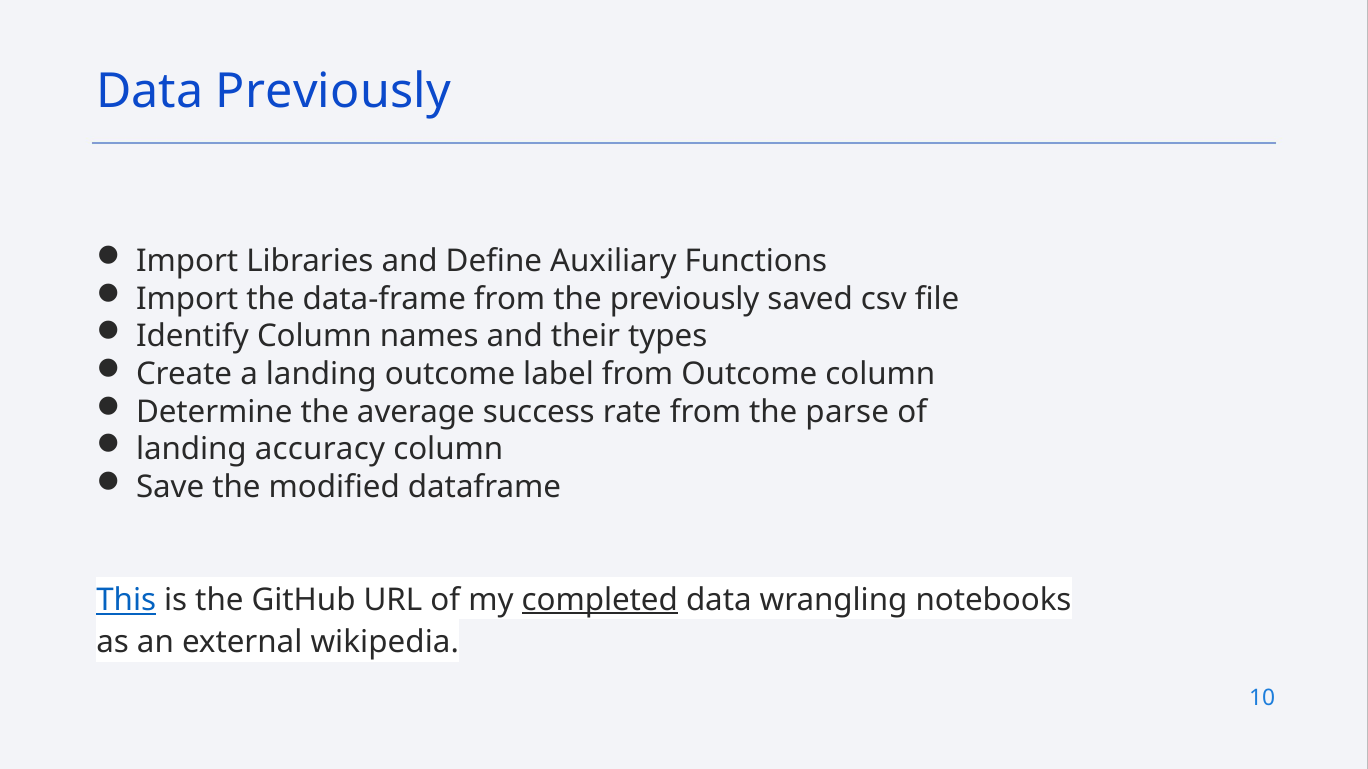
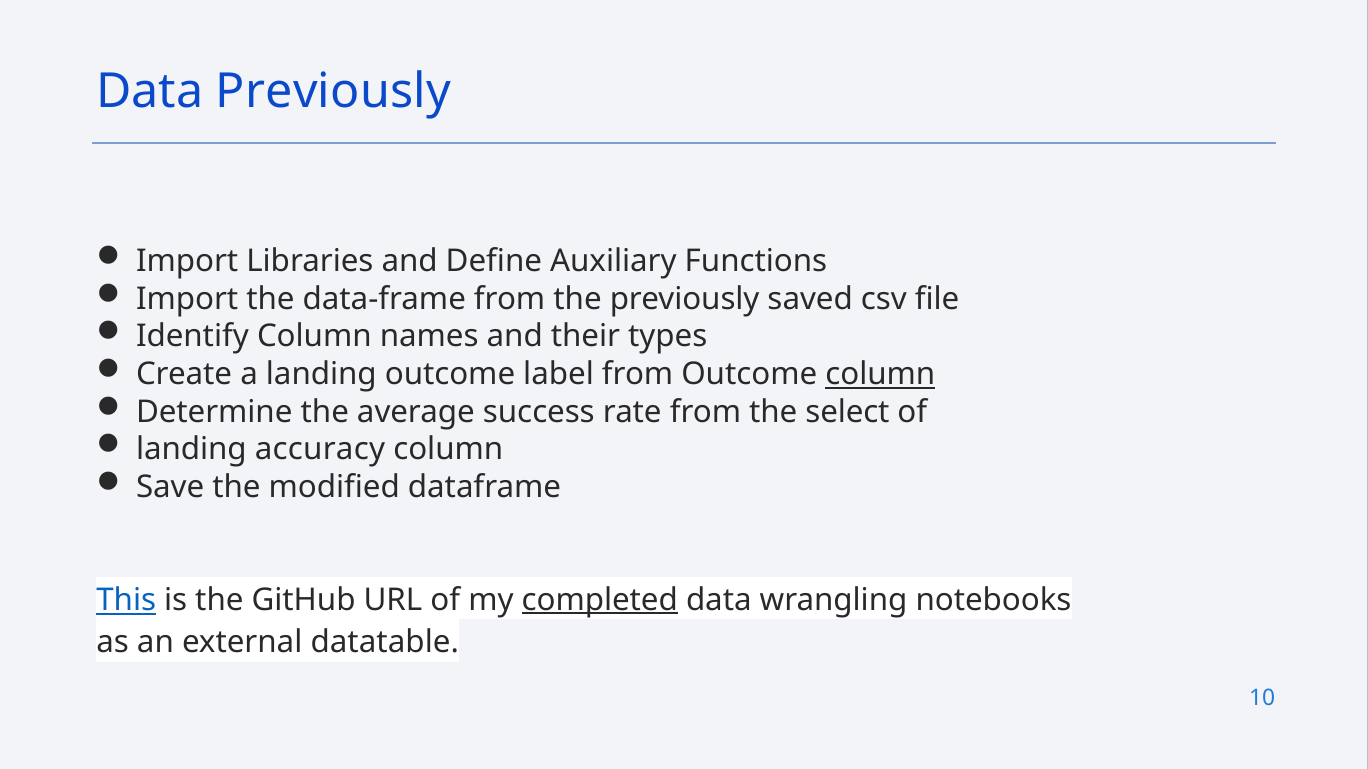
column underline: none -> present (880, 374)
parse: parse -> select (847, 412)
wikipedia: wikipedia -> datatable (385, 643)
